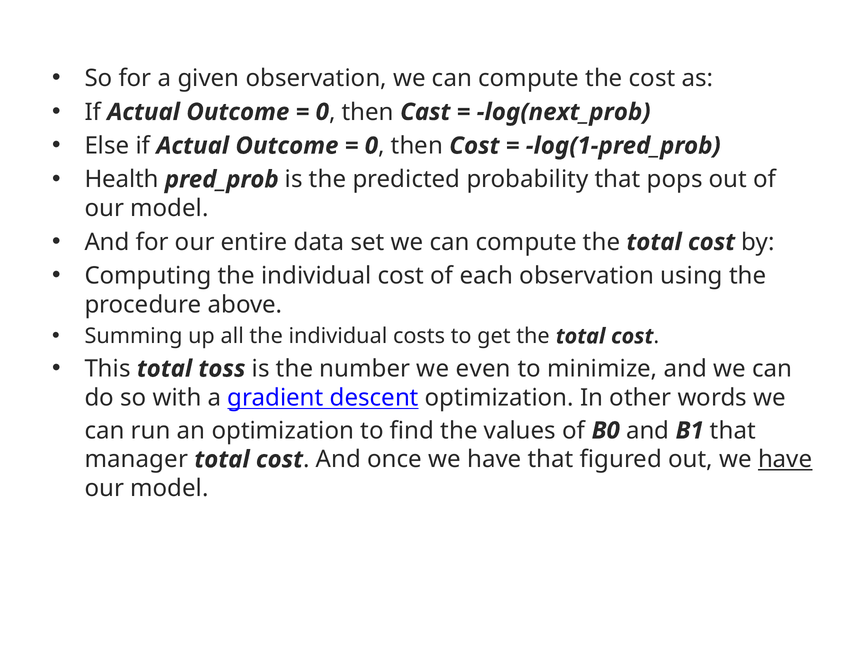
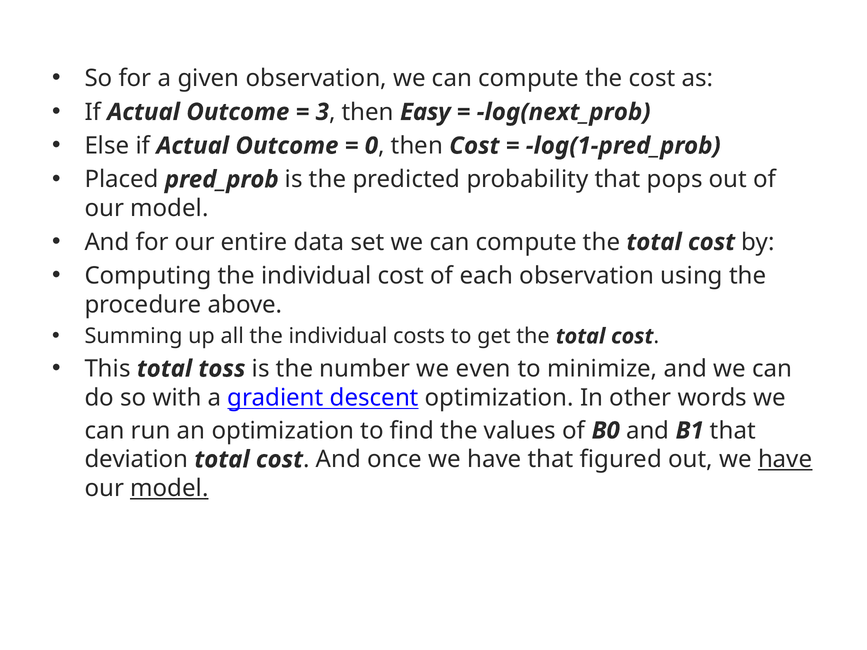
0: 0 -> 3 (322, 112)
Cast: Cast -> Easy (425, 112)
Health: Health -> Placed (122, 180)
manager: manager -> deviation (136, 460)
model underline: none -> present (169, 489)
